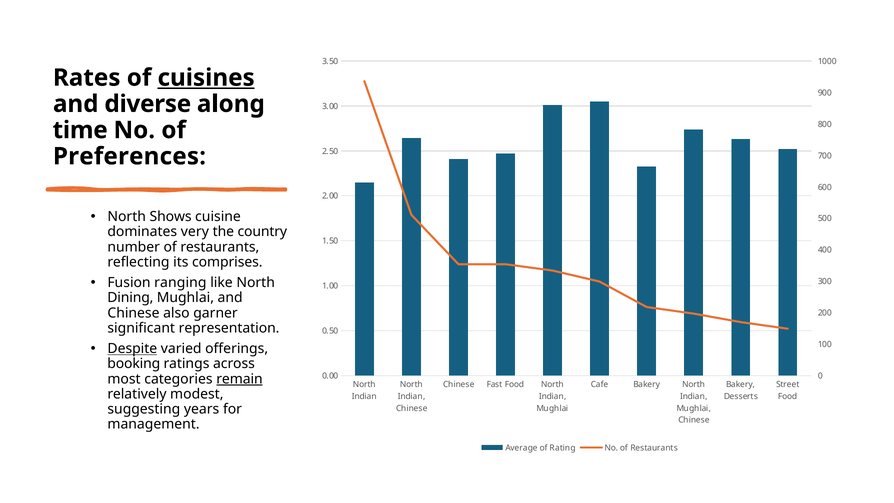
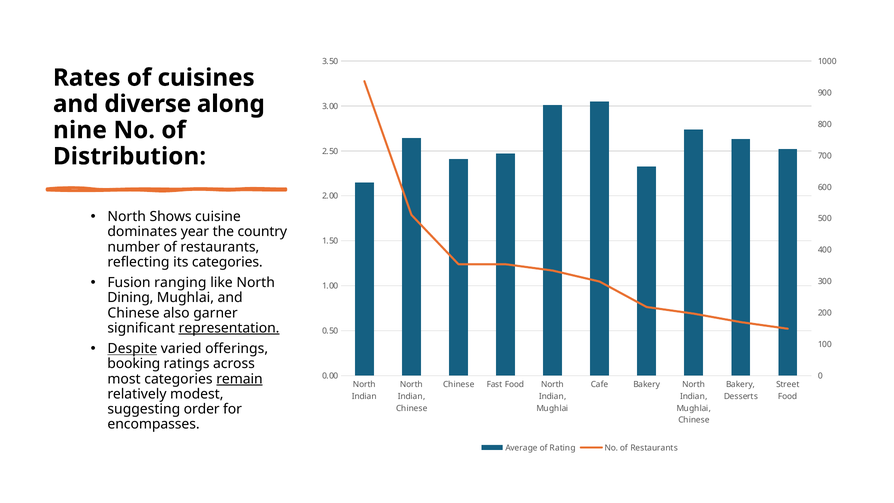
cuisines underline: present -> none (206, 78)
time: time -> nine (80, 130)
Preferences: Preferences -> Distribution (130, 156)
very: very -> year (195, 232)
its comprises: comprises -> categories (227, 262)
representation underline: none -> present (229, 328)
years: years -> order (202, 409)
management: management -> encompasses (154, 424)
